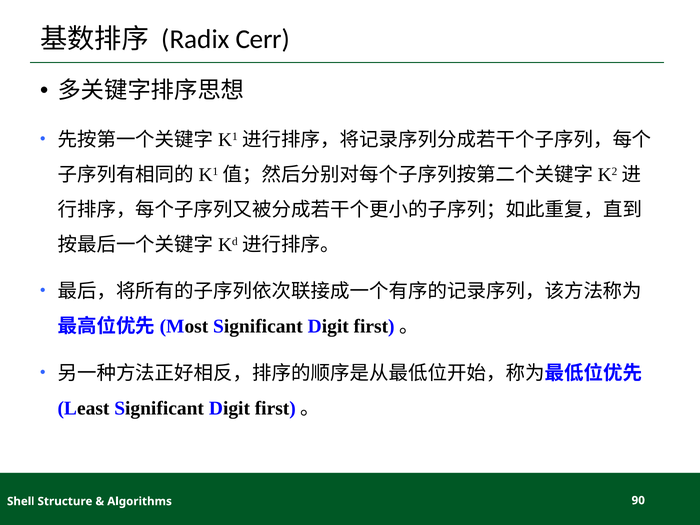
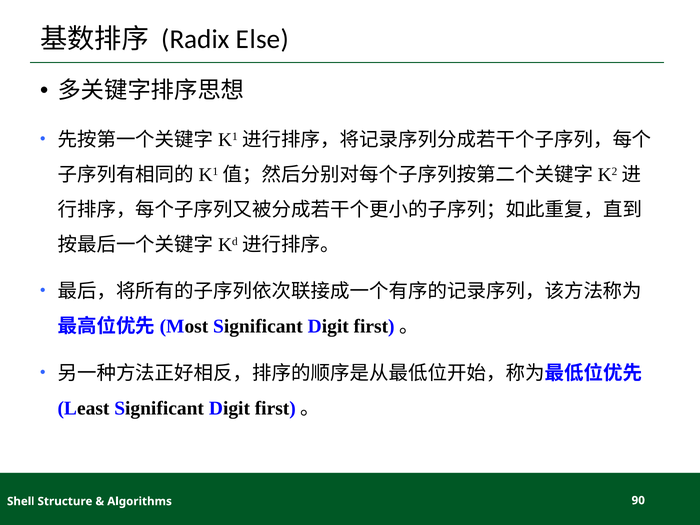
Cerr: Cerr -> Else (262, 39)
